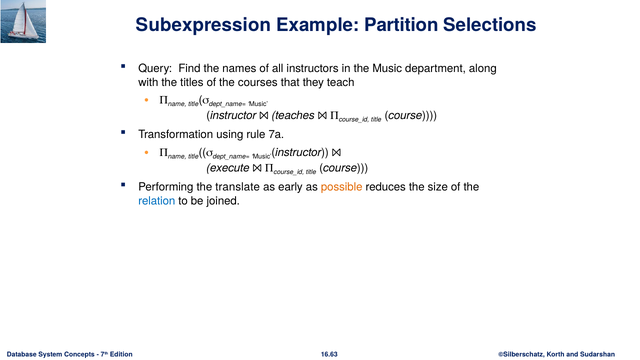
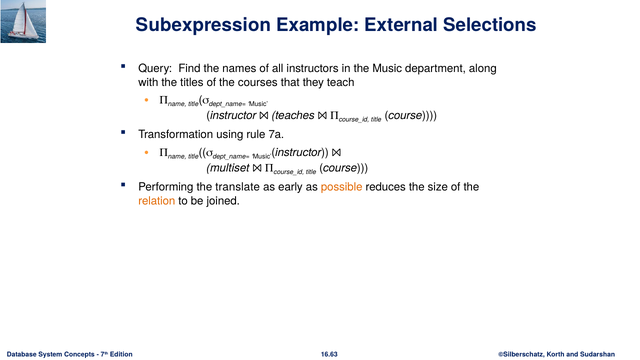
Partition: Partition -> External (401, 25)
execute: execute -> multiset (228, 168)
relation colour: blue -> orange (157, 201)
